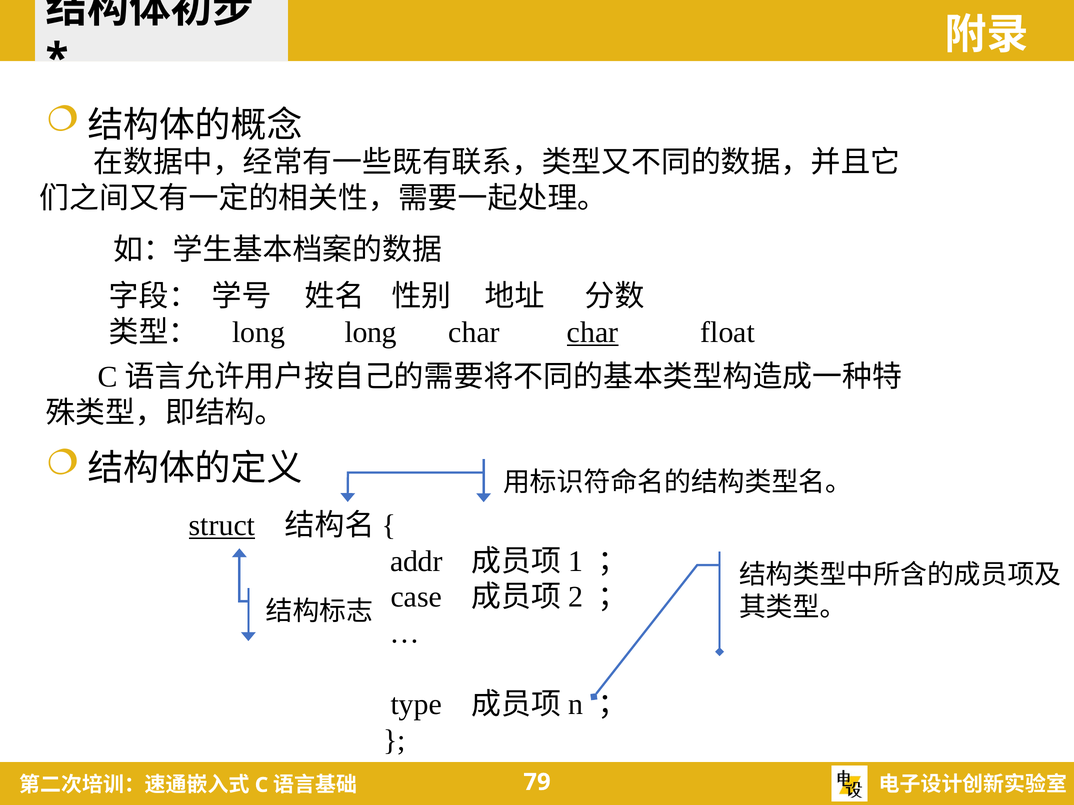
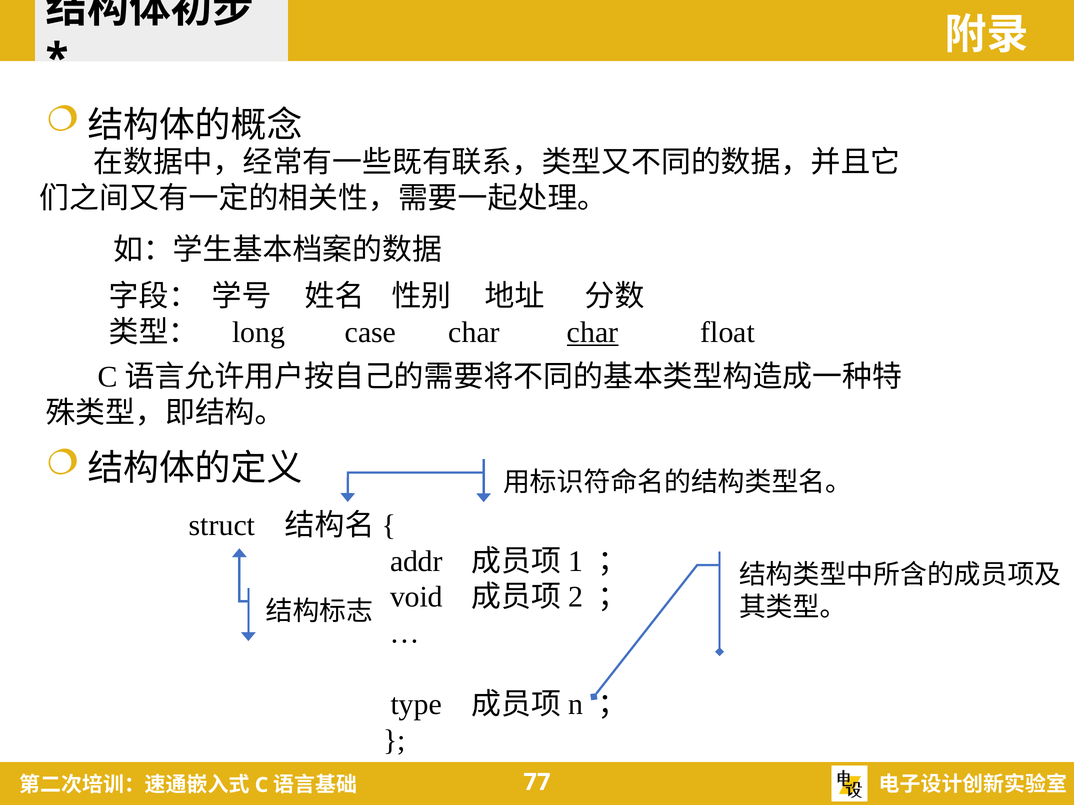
long long: long -> case (371, 333)
struct underline: present -> none (222, 526)
case: case -> void (416, 597)
79: 79 -> 77 (537, 783)
